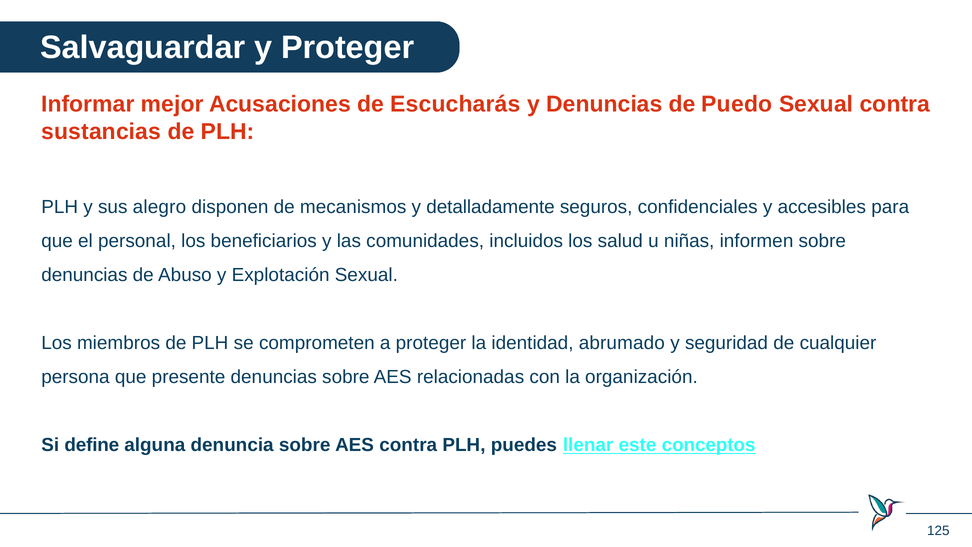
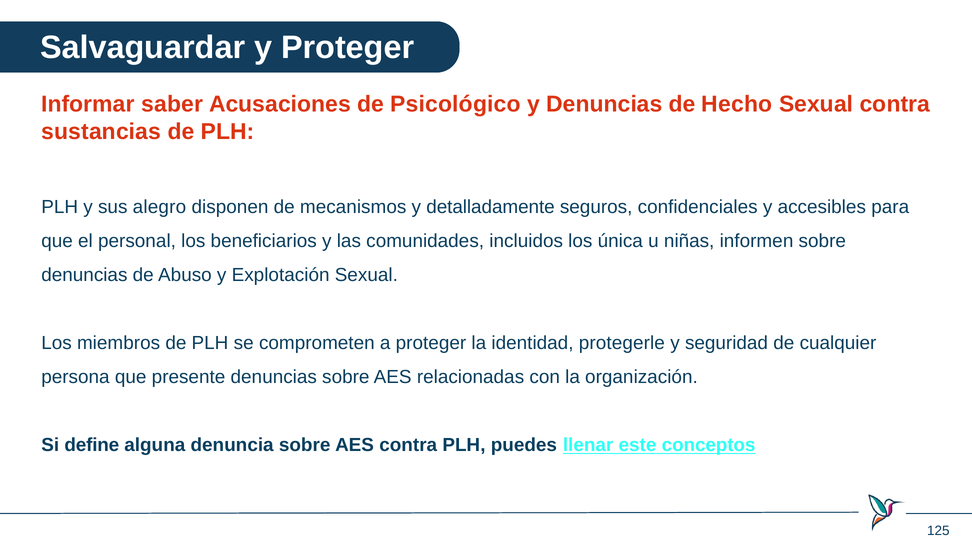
mejor: mejor -> saber (172, 104)
Escucharás: Escucharás -> Psicológico (455, 104)
Puedo: Puedo -> Hecho (737, 104)
salud: salud -> única (620, 241)
abrumado: abrumado -> protegerle (622, 343)
